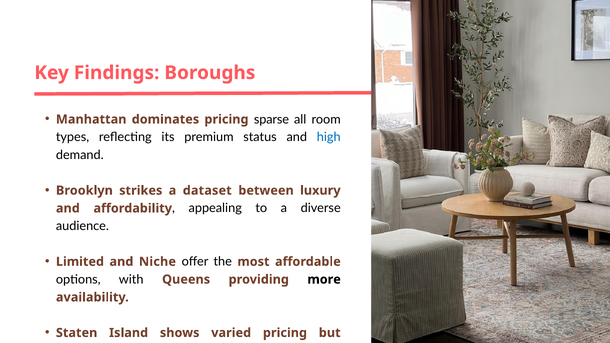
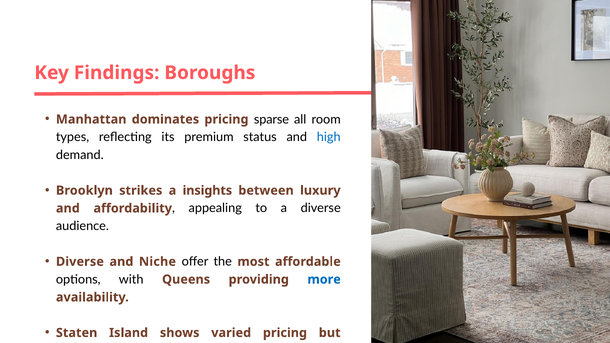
dataset: dataset -> insights (207, 191)
Limited: Limited -> Diverse (80, 262)
more colour: black -> blue (324, 280)
